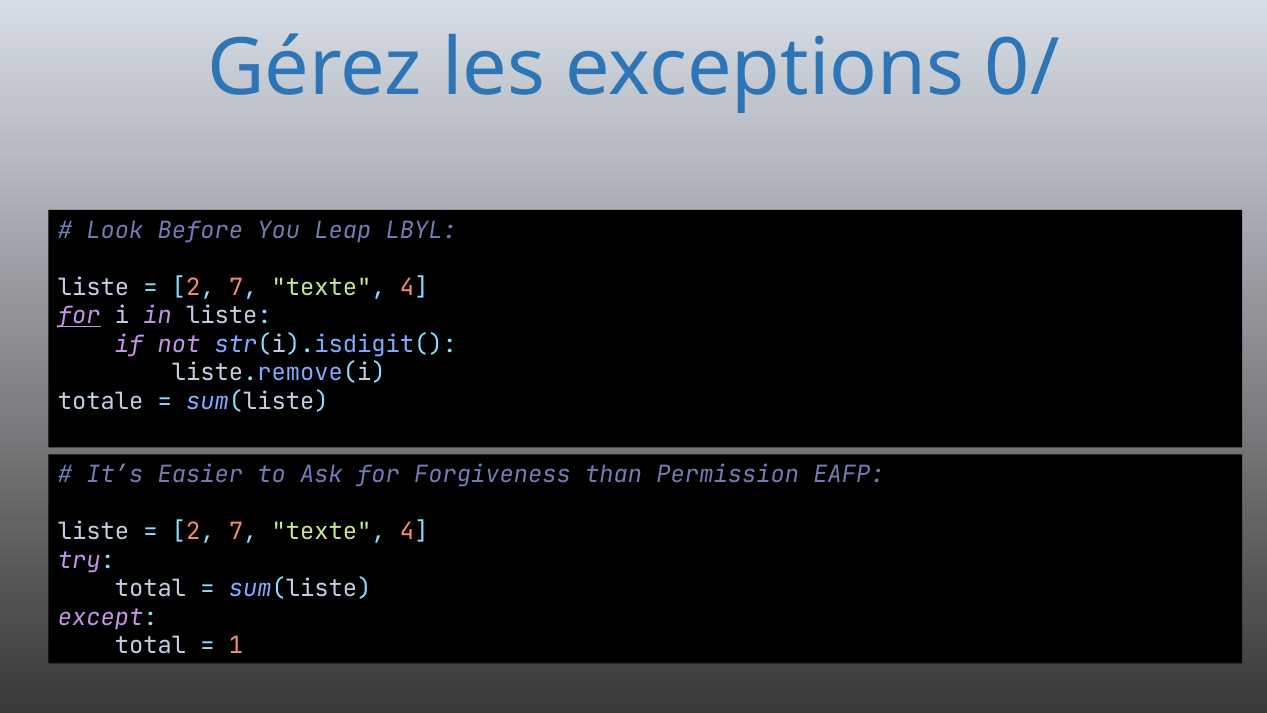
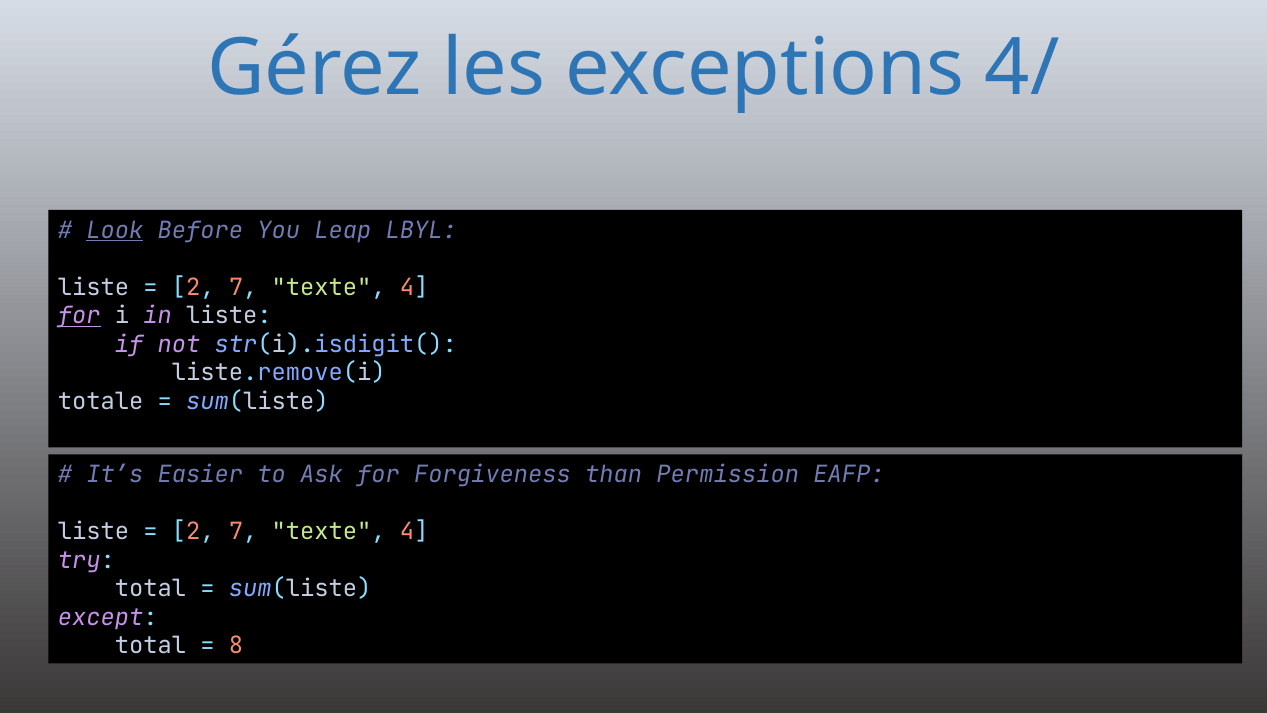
0/: 0/ -> 4/ (1022, 68)
Look underline: none -> present (115, 230)
1: 1 -> 8 (236, 646)
